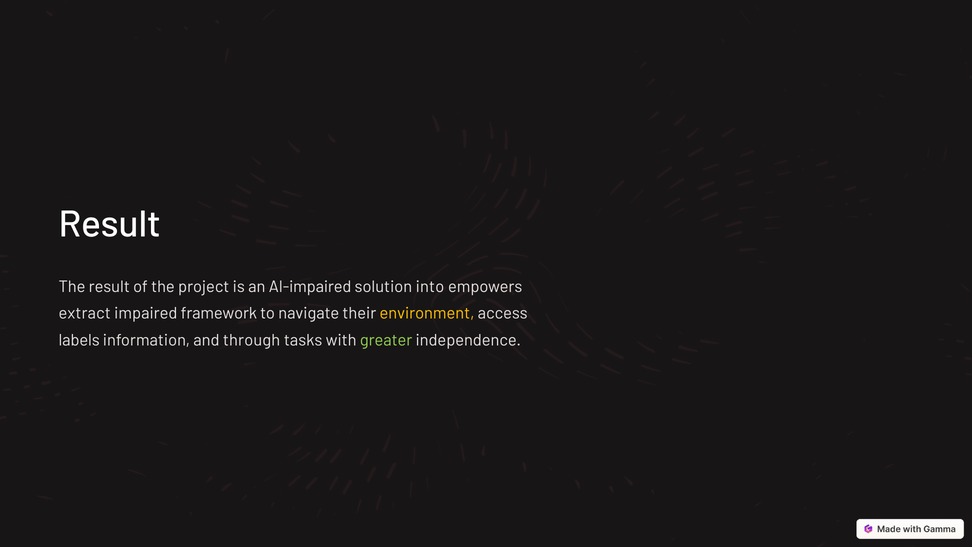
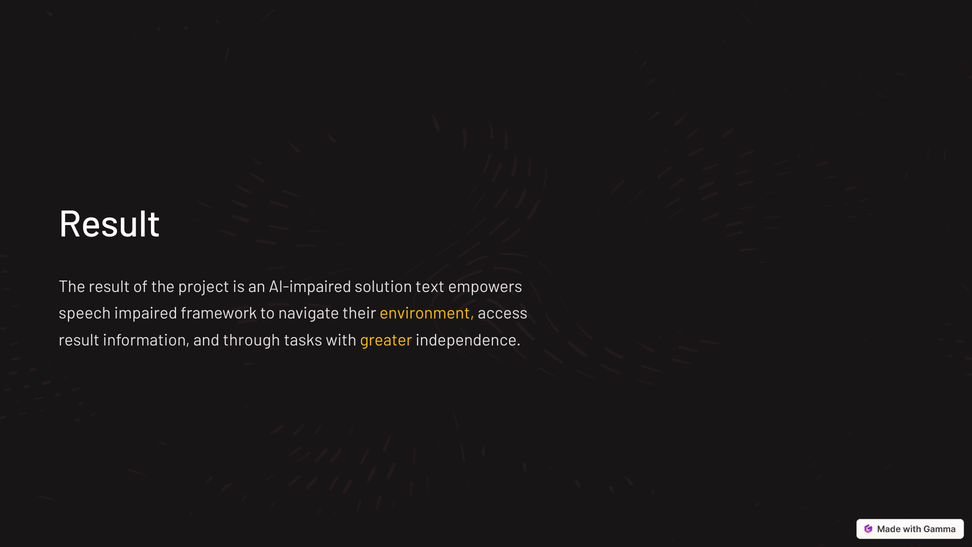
into: into -> text (430, 287)
extract: extract -> speech (85, 313)
labels: labels -> result (79, 340)
greater colour: light green -> yellow (386, 340)
